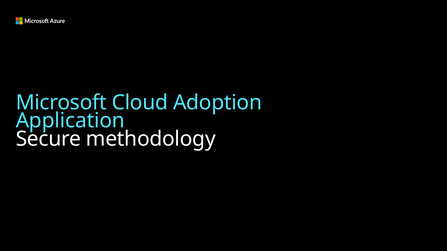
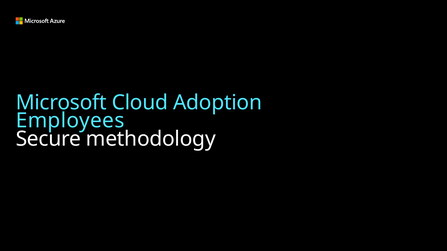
Application: Application -> Employees (70, 121)
